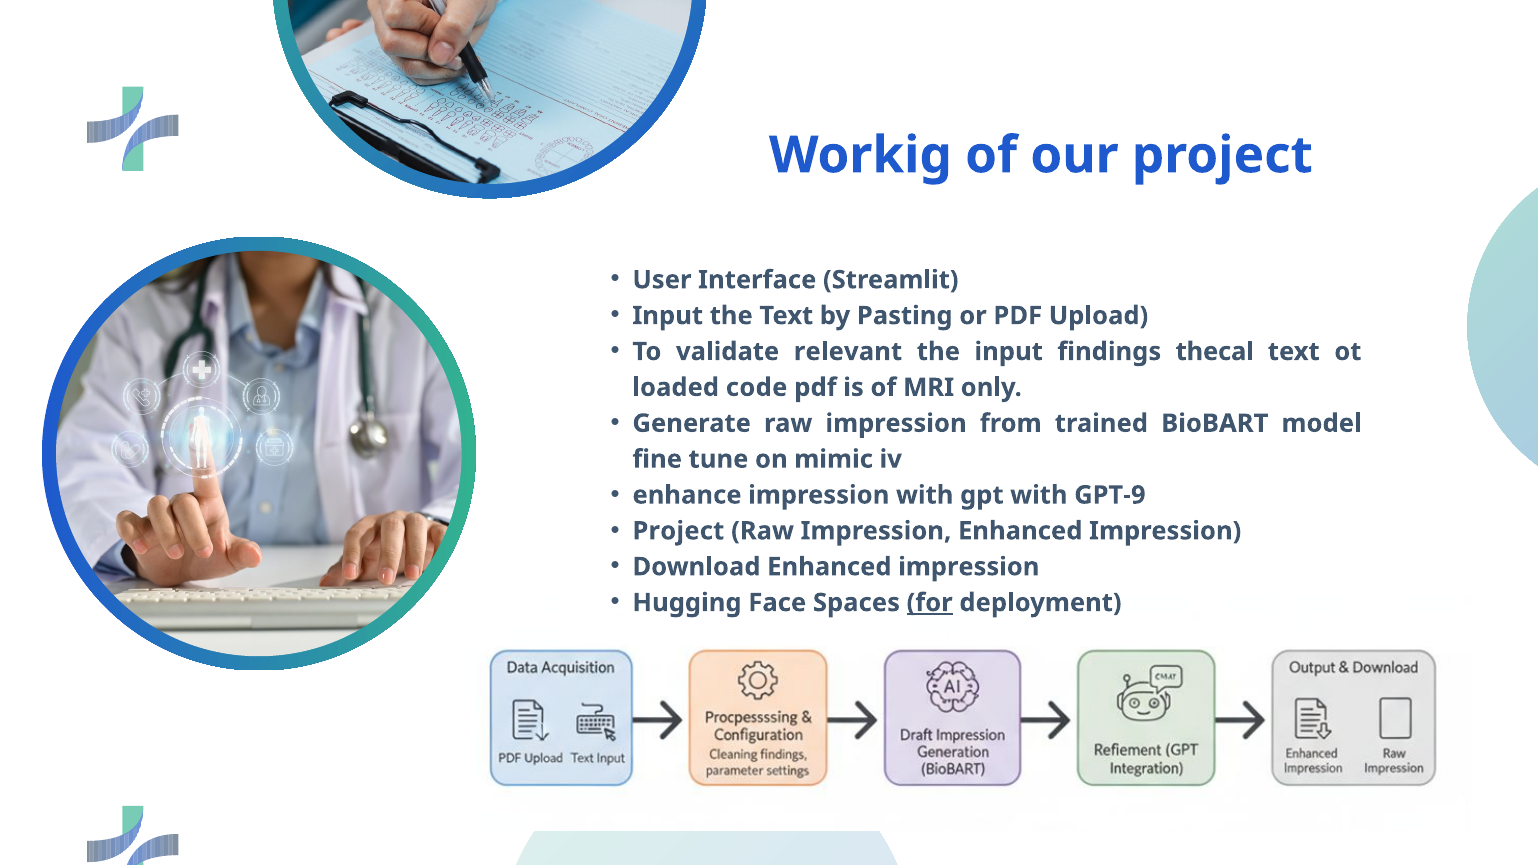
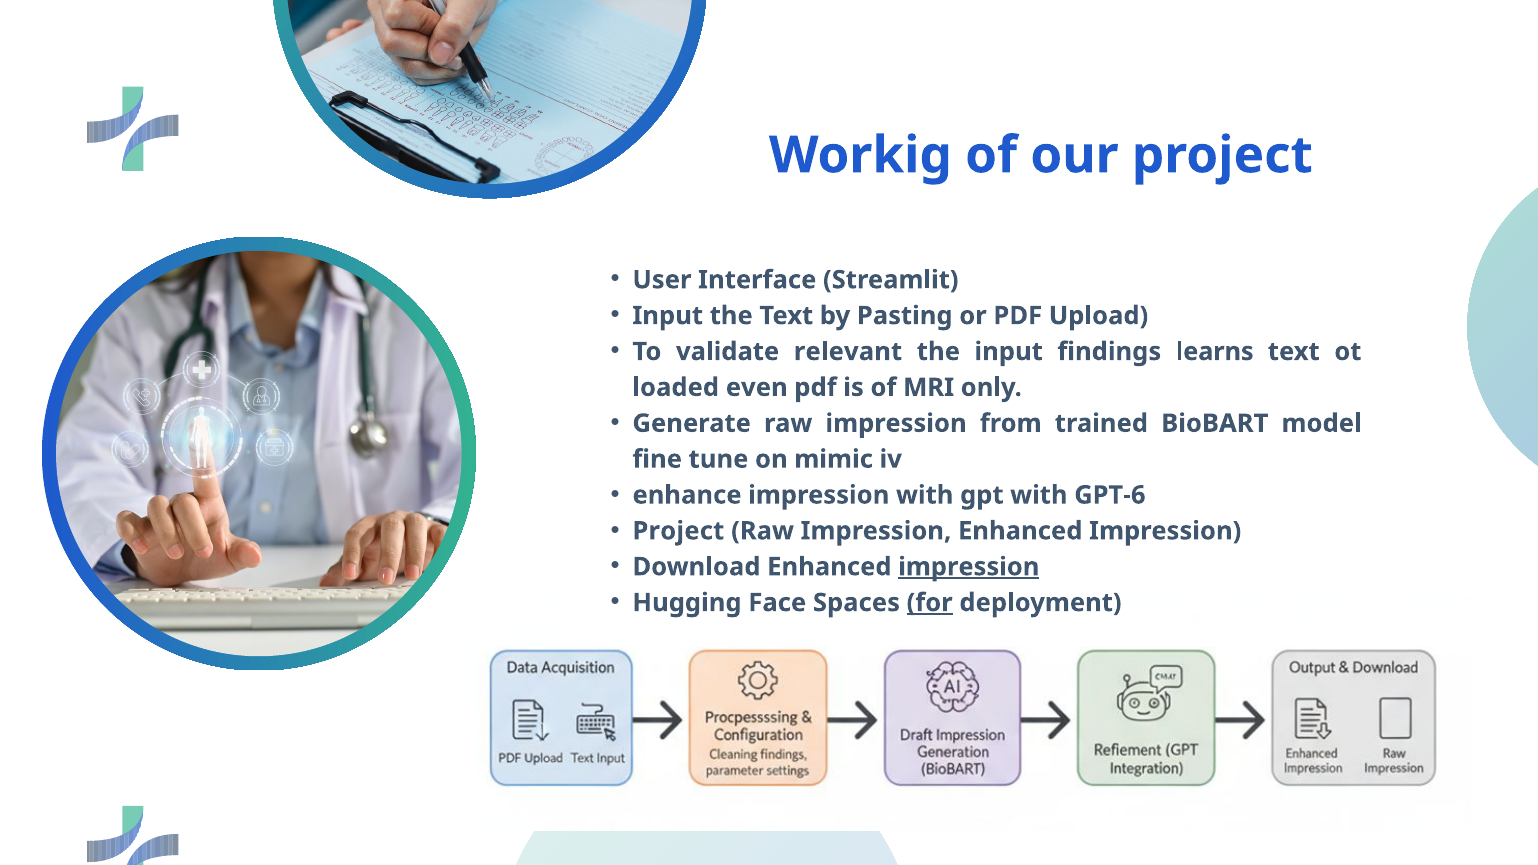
thecal: thecal -> learns (1215, 352)
code: code -> even (757, 388)
GPT-9: GPT-9 -> GPT-6 (1110, 495)
impression underline: none -> present (969, 567)
